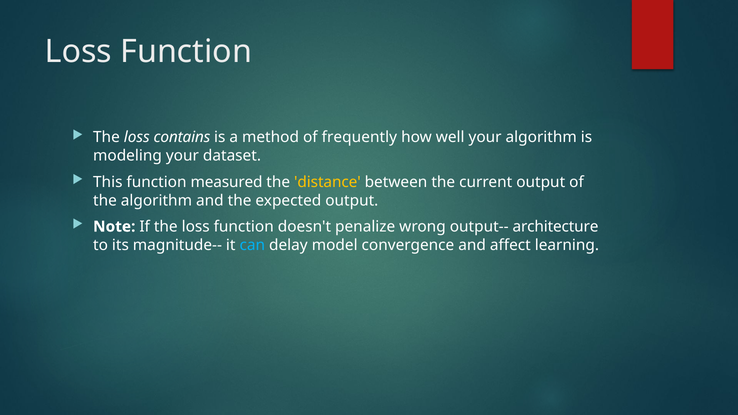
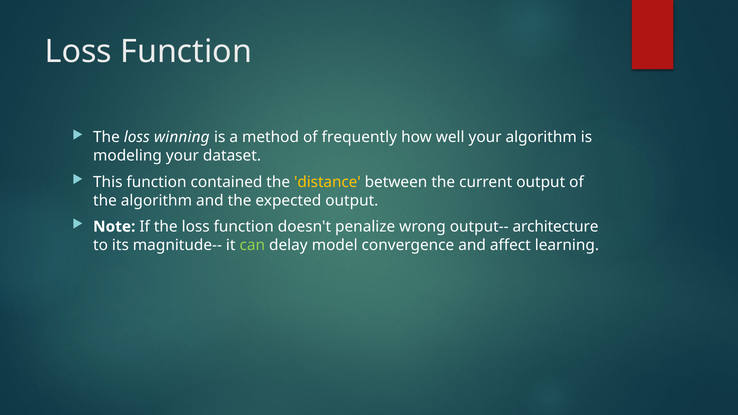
contains: contains -> winning (182, 137)
measured: measured -> contained (227, 182)
can colour: light blue -> light green (252, 245)
